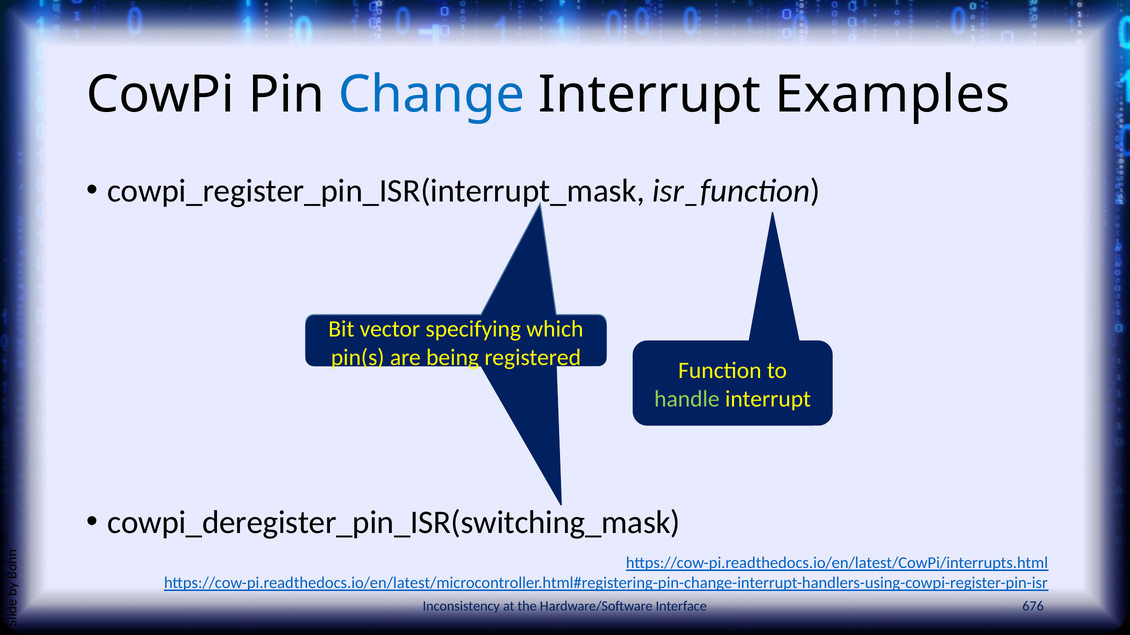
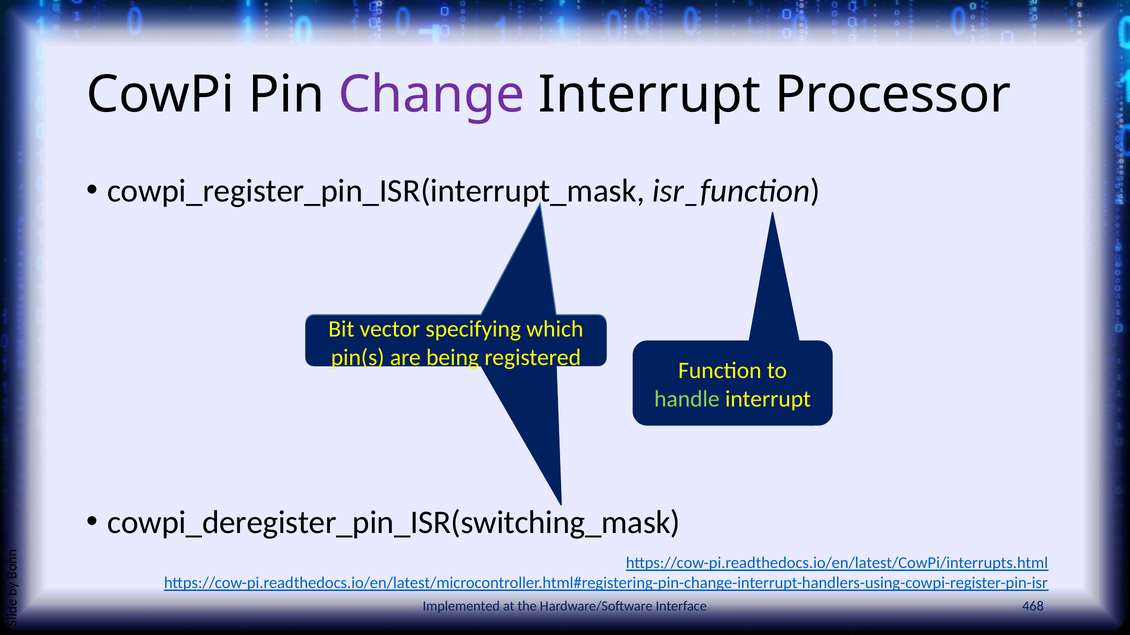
Change colour: blue -> purple (432, 95)
Examples: Examples -> Processor (893, 95)
Inconsistency: Inconsistency -> Implemented (461, 607)
676: 676 -> 468 (1033, 607)
